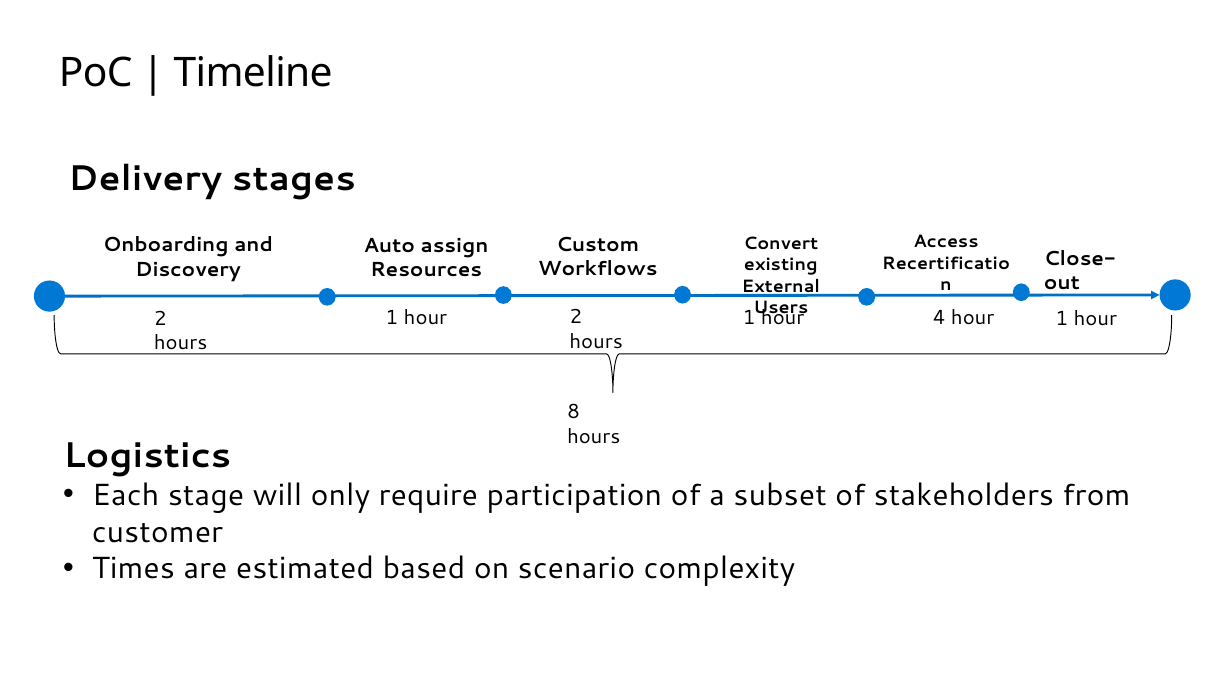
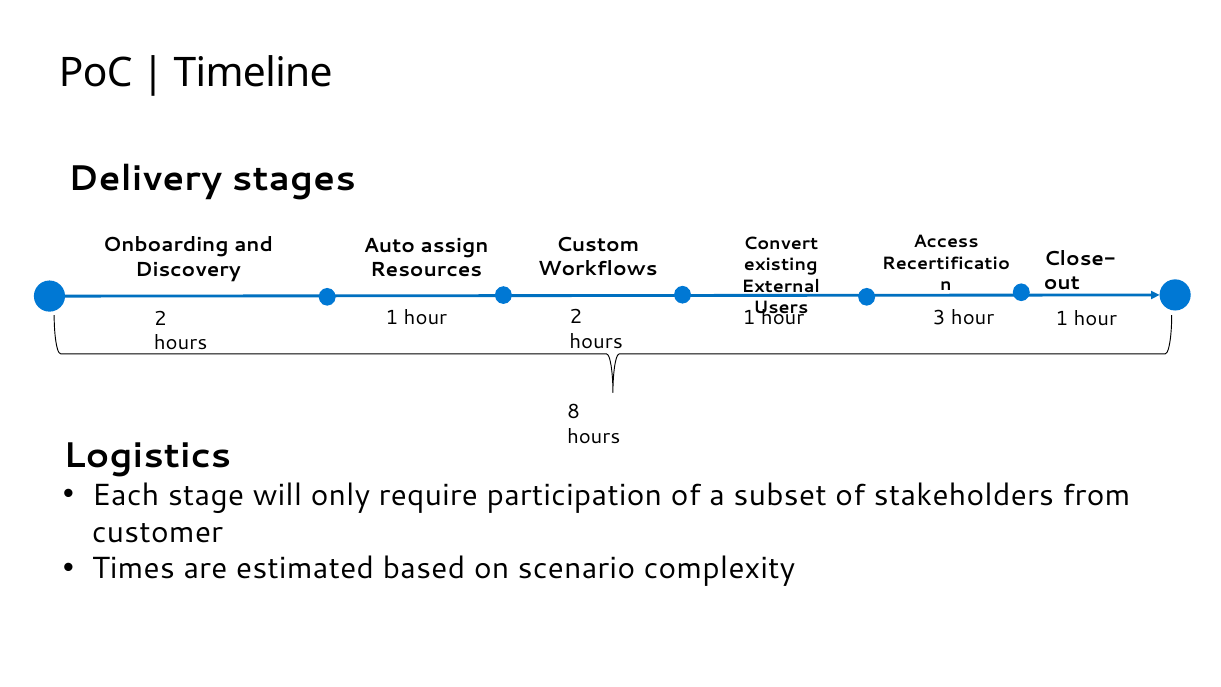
4: 4 -> 3 (939, 318)
